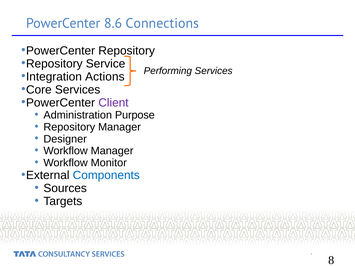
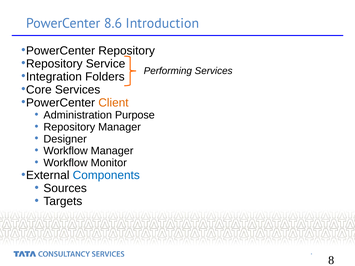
Connections: Connections -> Introduction (162, 23)
Actions: Actions -> Folders (105, 77)
Client colour: purple -> orange (113, 103)
